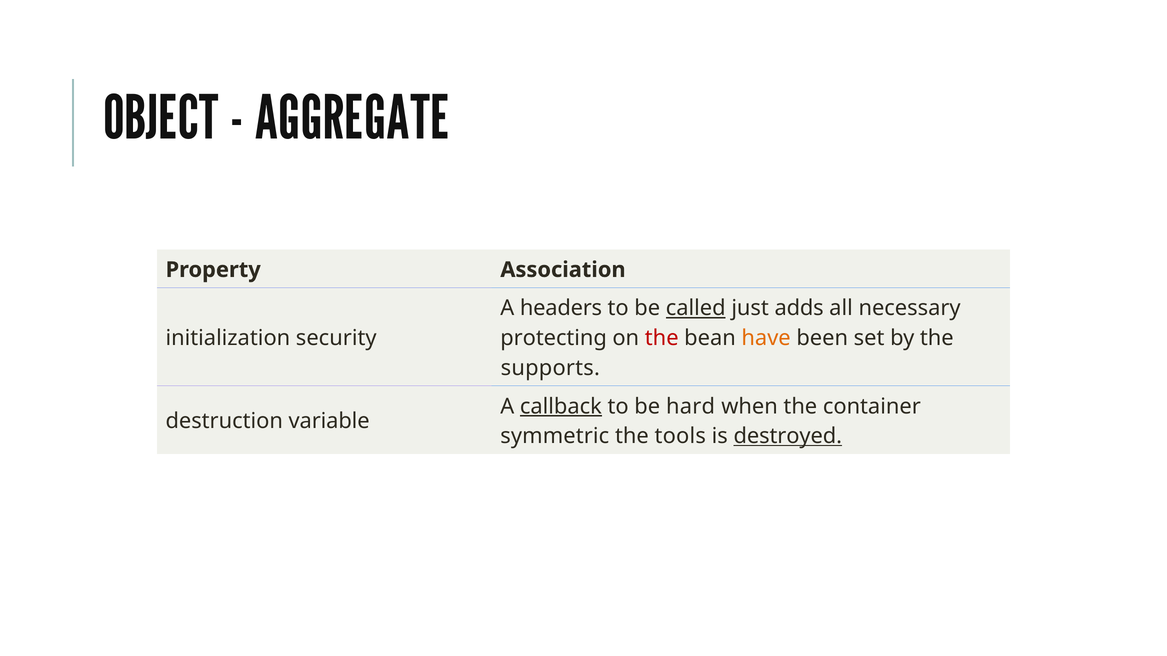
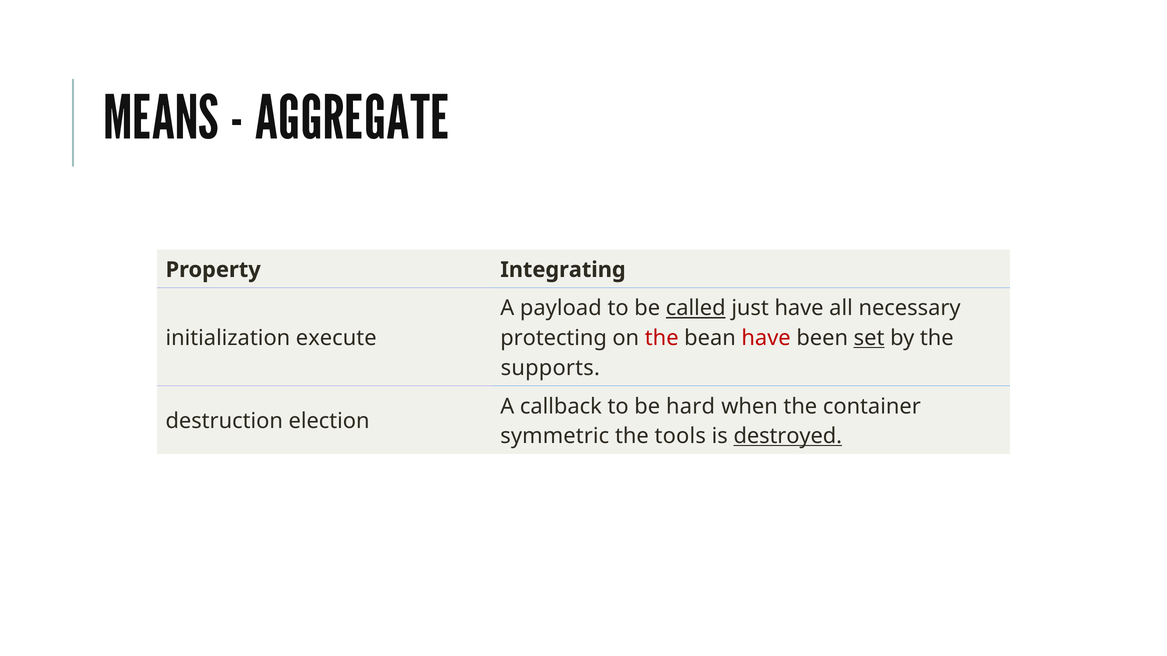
OBJECT: OBJECT -> MEANS (161, 119)
Association: Association -> Integrating (563, 270)
headers: headers -> payload (561, 308)
just adds: adds -> have (799, 308)
security: security -> execute (336, 338)
have colour: orange -> red (766, 338)
set underline: none -> present (869, 338)
callback underline: present -> none (561, 407)
variable: variable -> election (329, 421)
